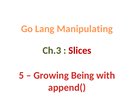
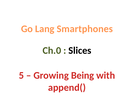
Manipulating: Manipulating -> Smartphones (85, 29)
Ch.3: Ch.3 -> Ch.0 (52, 50)
Slices colour: red -> black (80, 50)
